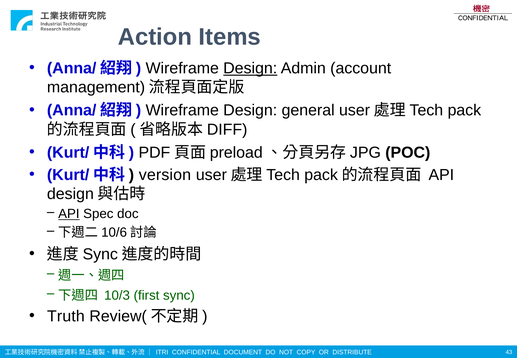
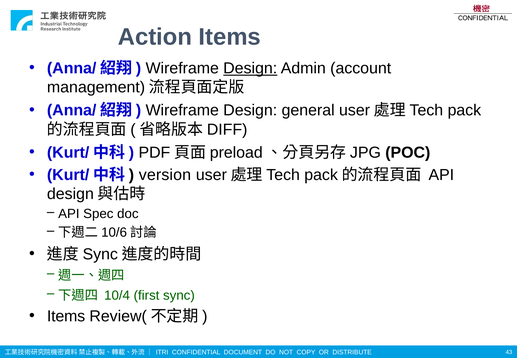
API underline: present -> none (69, 214)
10/3: 10/3 -> 10/4 (117, 295)
Truth: Truth -> Items (66, 316)
